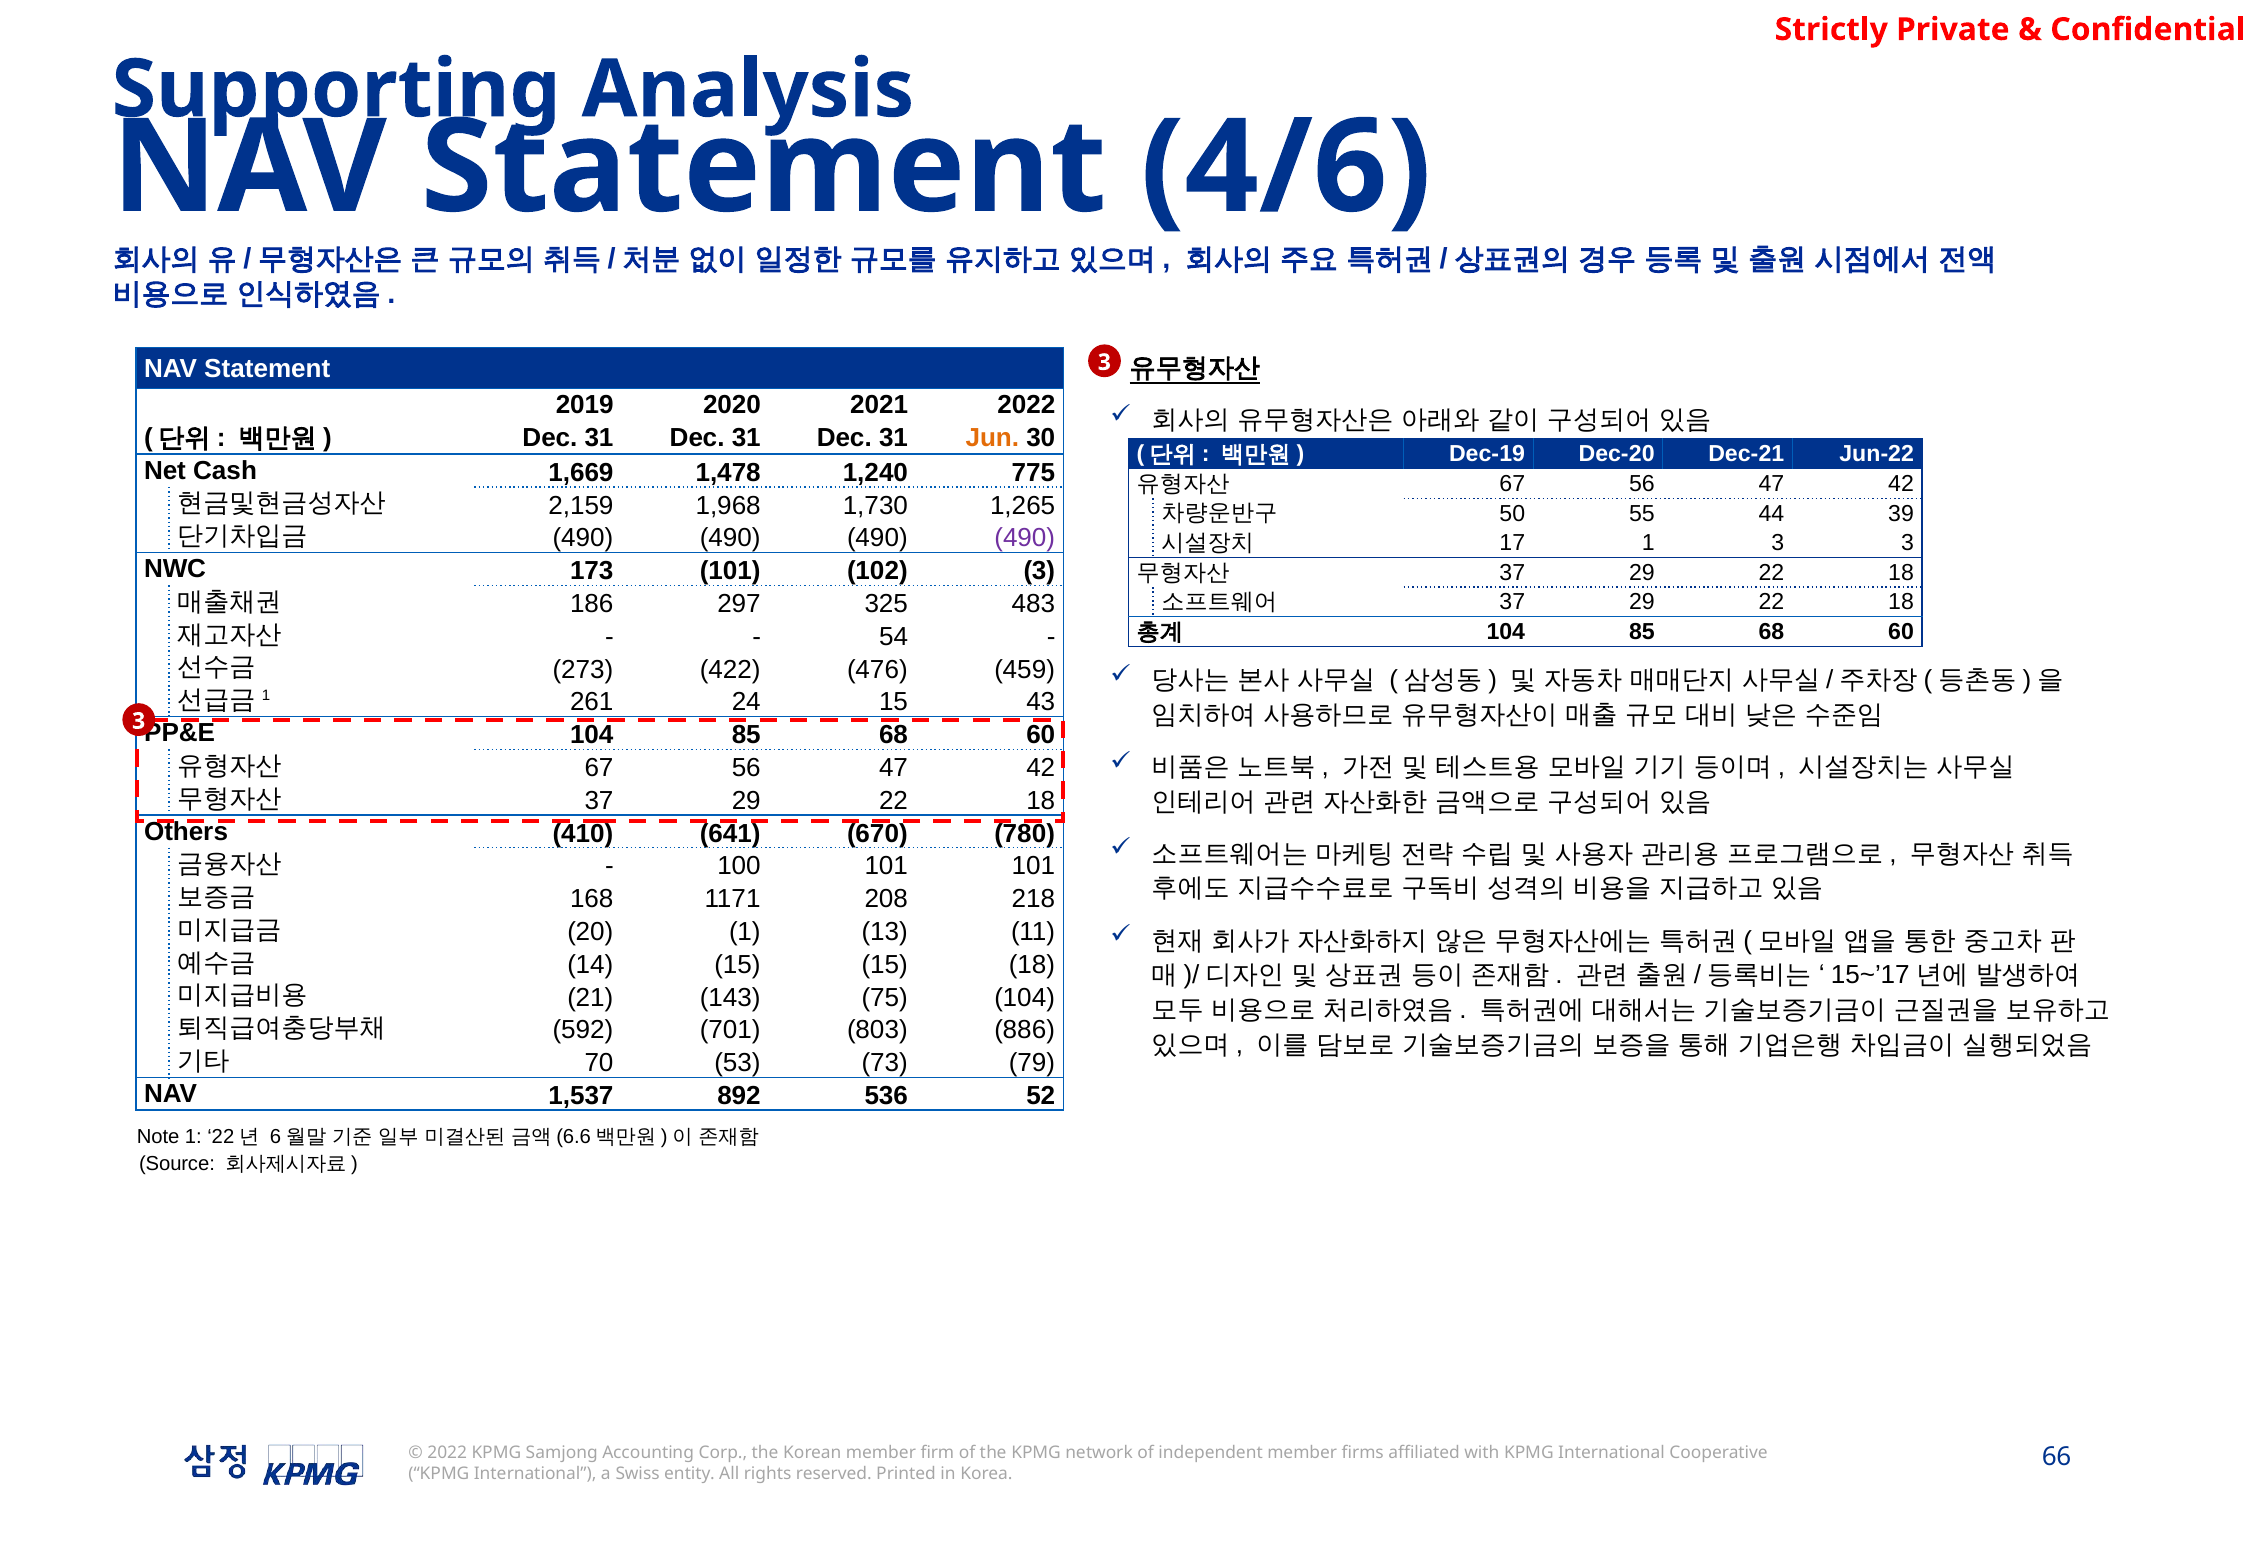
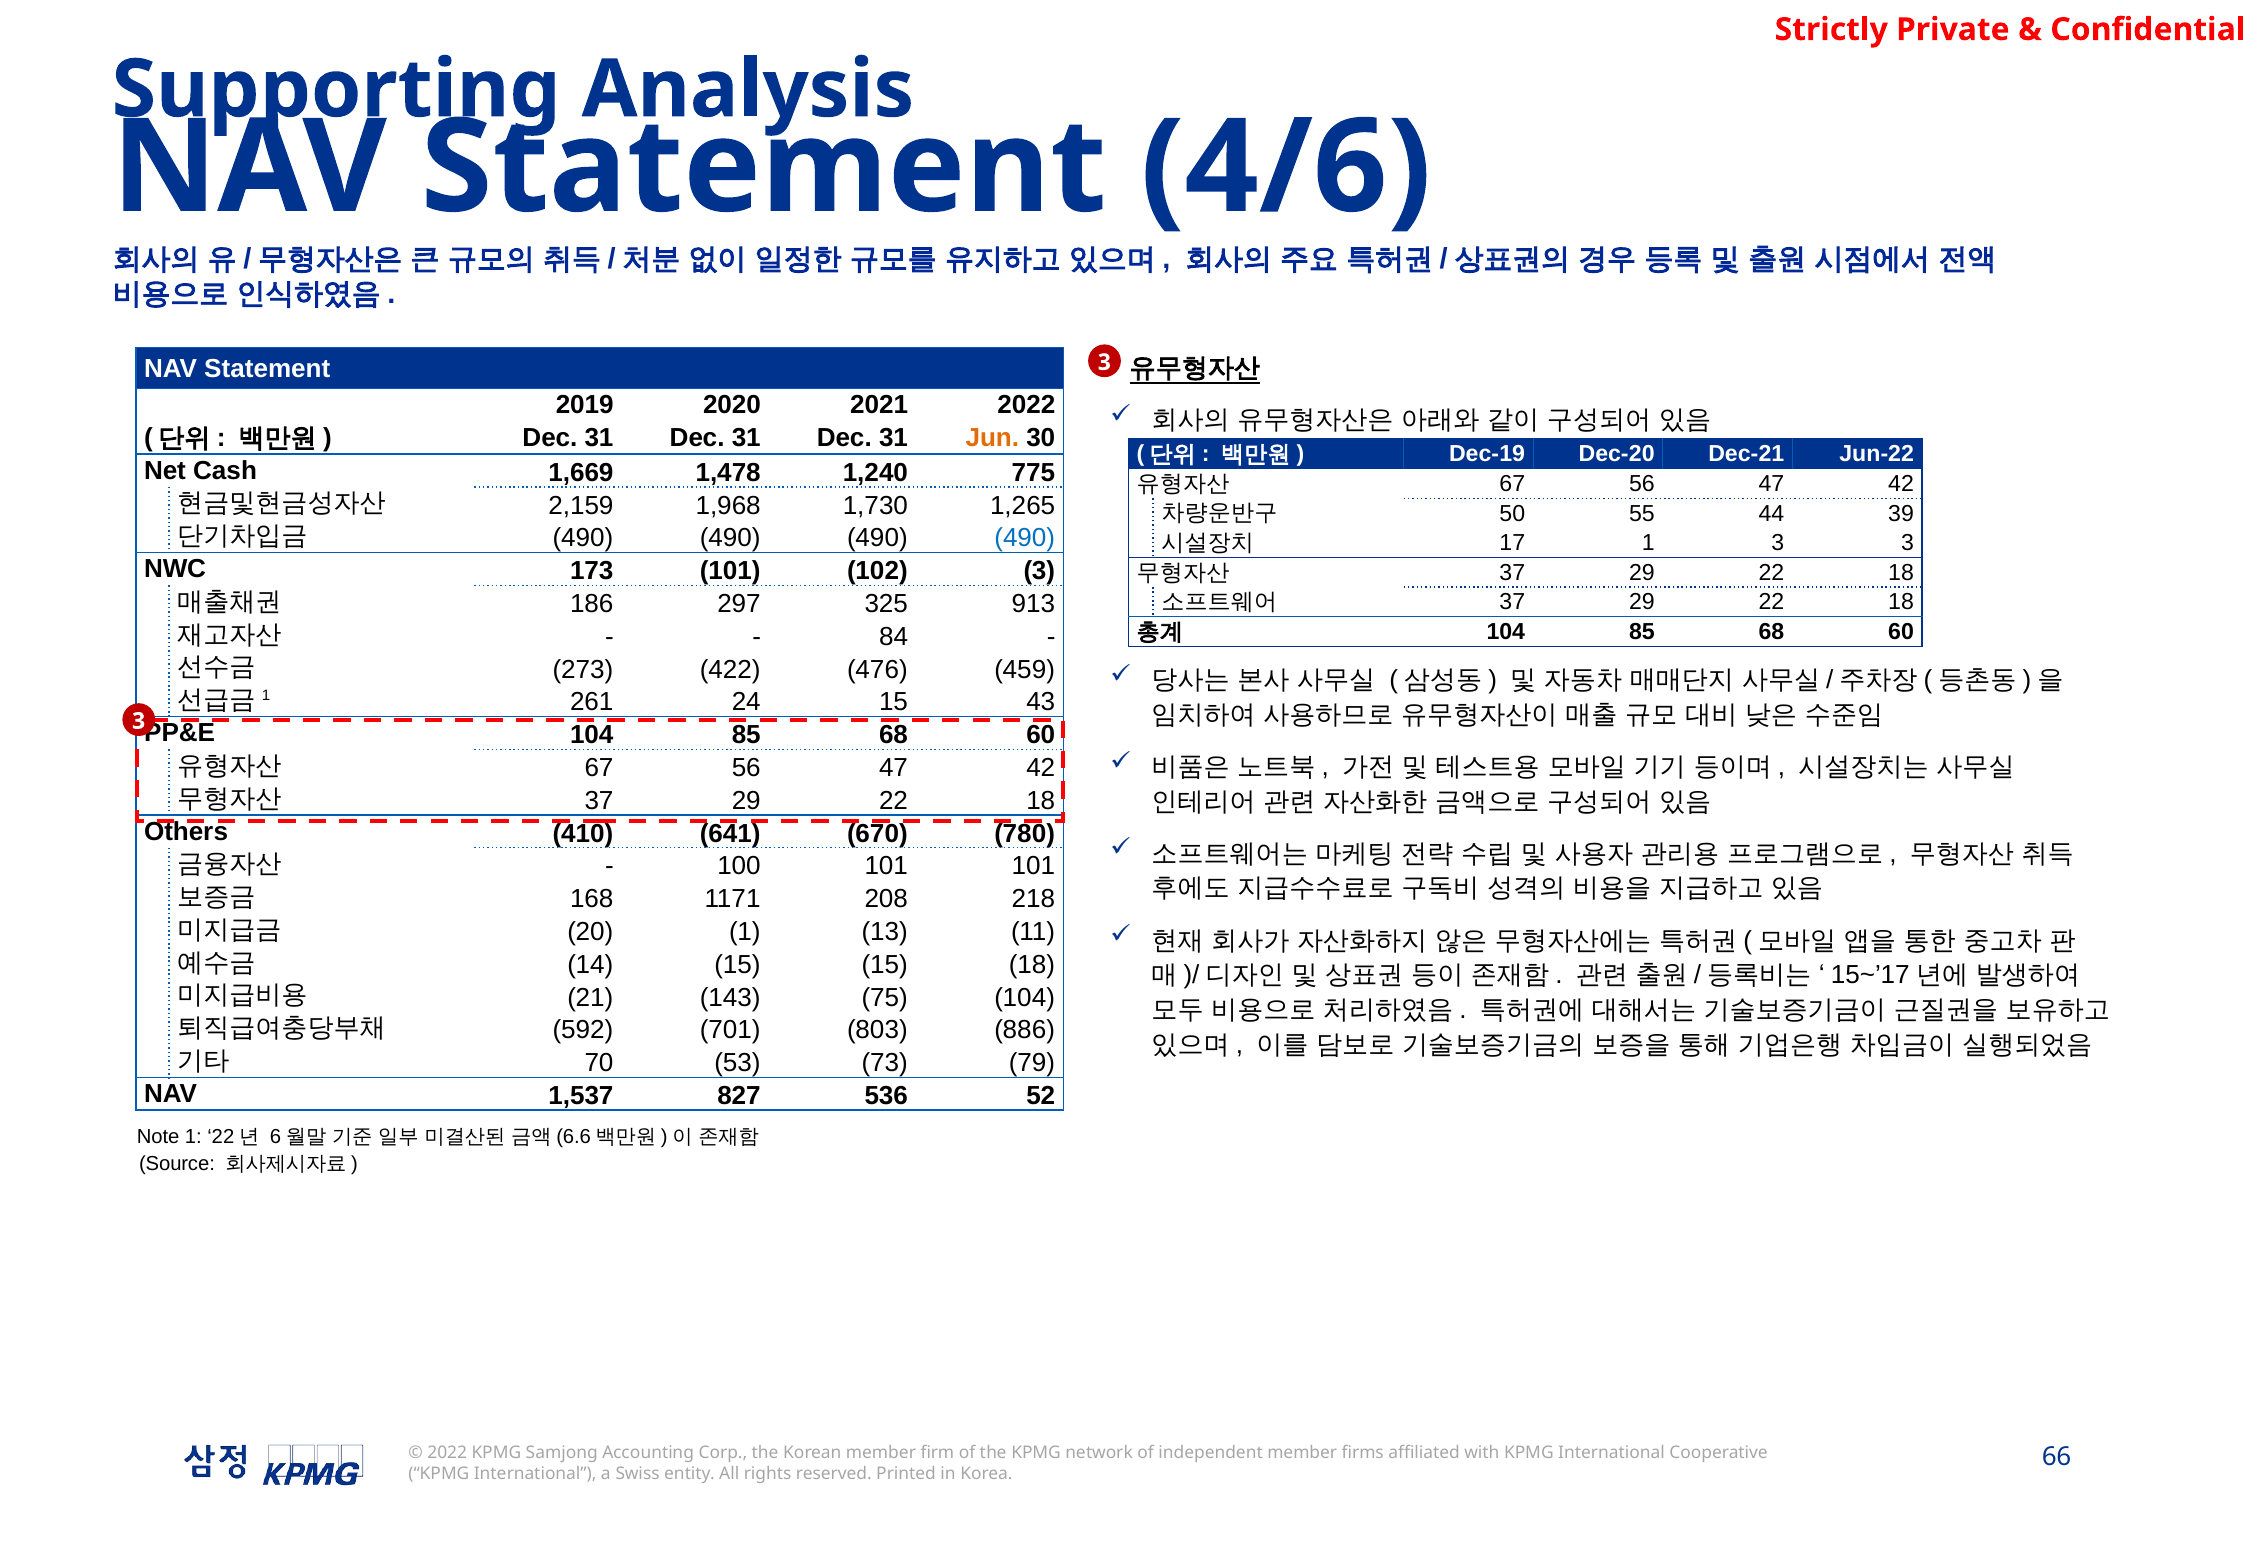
490 colour: purple -> blue (1025, 538)
483: 483 -> 913 (1033, 604)
54: 54 -> 84 (894, 637)
892: 892 -> 827 (739, 1096)
